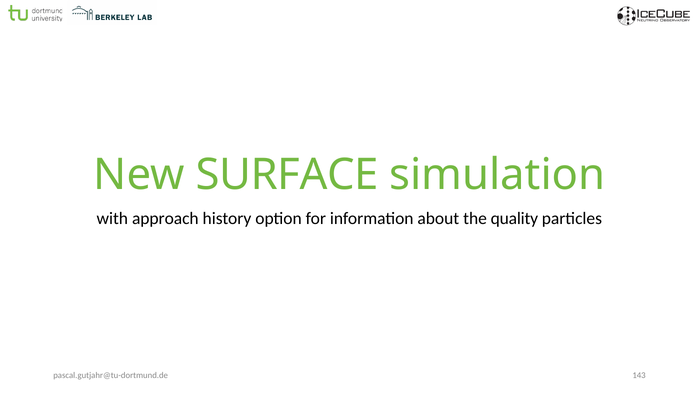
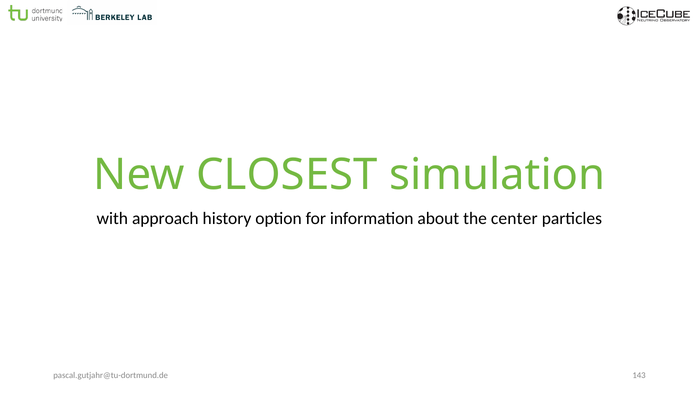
SURFACE: SURFACE -> CLOSEST (287, 175)
quality: quality -> center (514, 218)
